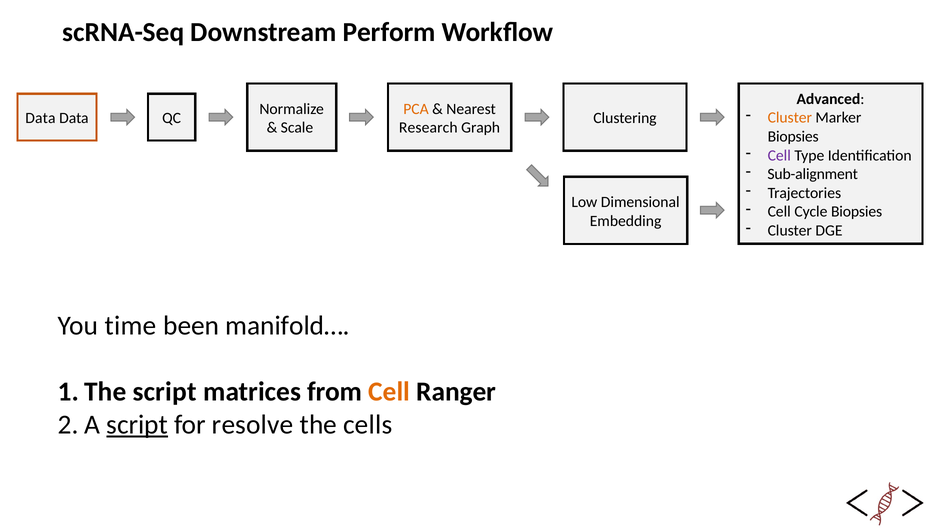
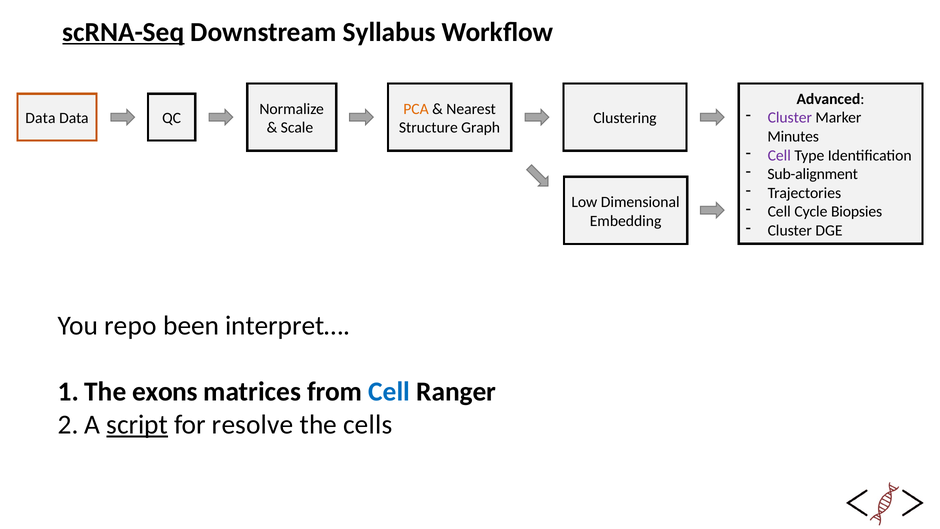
scRNA-Seq underline: none -> present (123, 32)
Perform: Perform -> Syllabus (389, 32)
Cluster colour: orange -> purple (790, 118)
Research: Research -> Structure (428, 128)
Biopsies: Biopsies -> Minutes (793, 137)
time: time -> repo (131, 326)
manifold…: manifold… -> interpret… (288, 326)
script: script -> exons (165, 392)
Cell colour: orange -> blue (389, 392)
